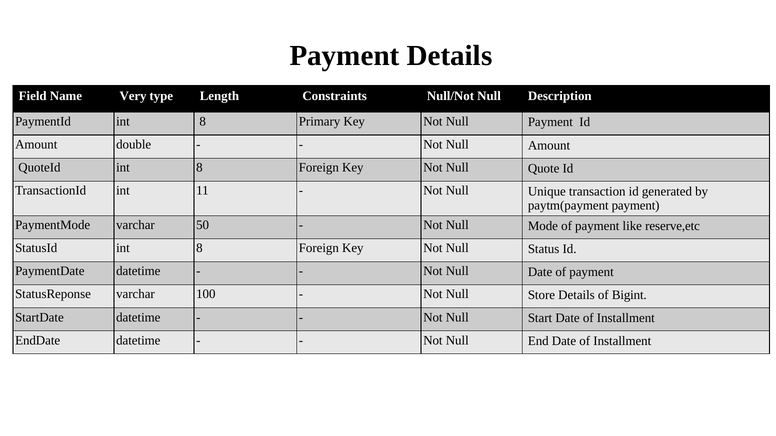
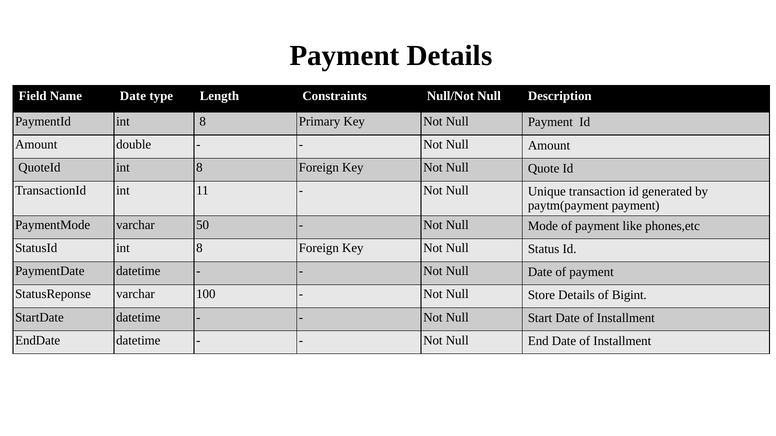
Name Very: Very -> Date (133, 96)
reserve,etc: reserve,etc -> phones,etc (673, 226)
